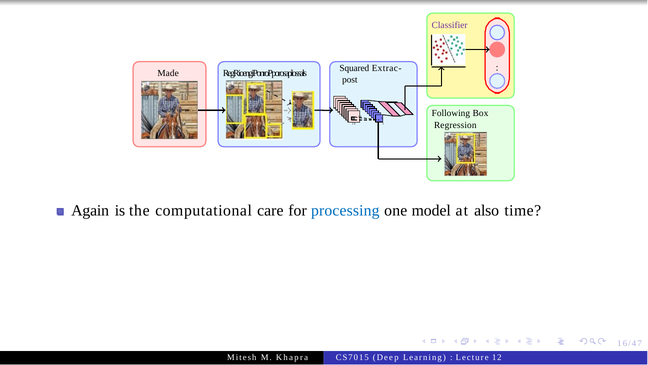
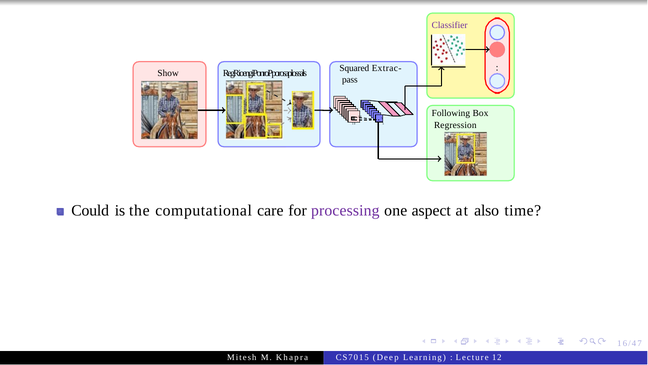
Made: Made -> Show (168, 73)
post: post -> pass (350, 80)
Again: Again -> Could (90, 210)
processing colour: blue -> purple (345, 210)
model: model -> aspect (431, 210)
